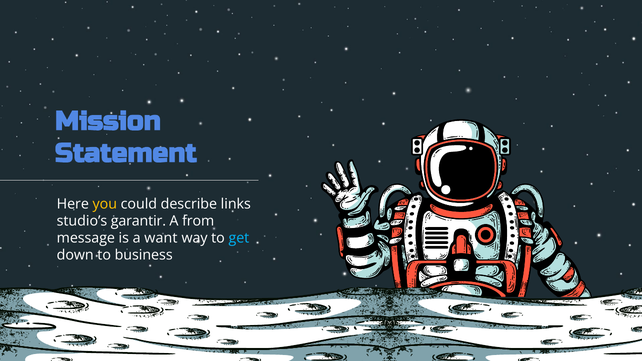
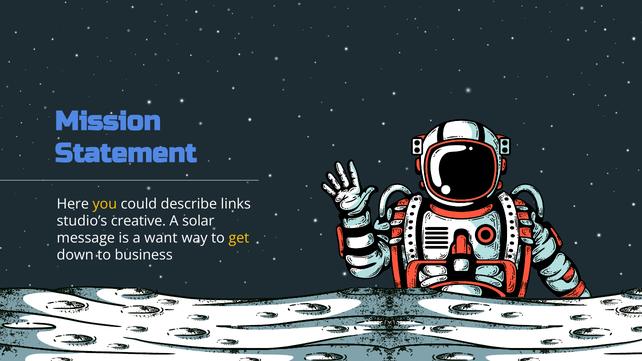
garantir: garantir -> creative (138, 221)
from: from -> solar (198, 221)
get colour: light blue -> yellow (239, 238)
